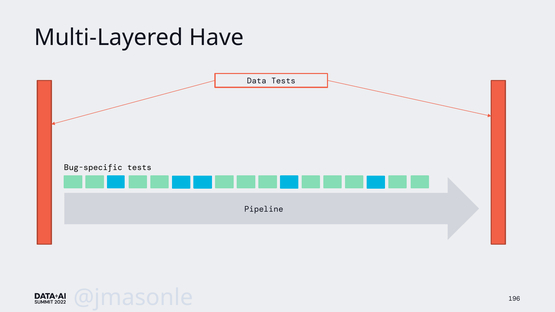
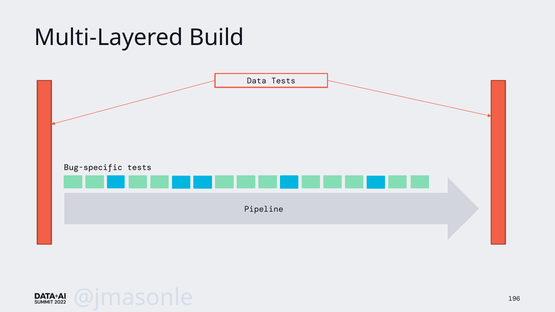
Have: Have -> Build (217, 38)
